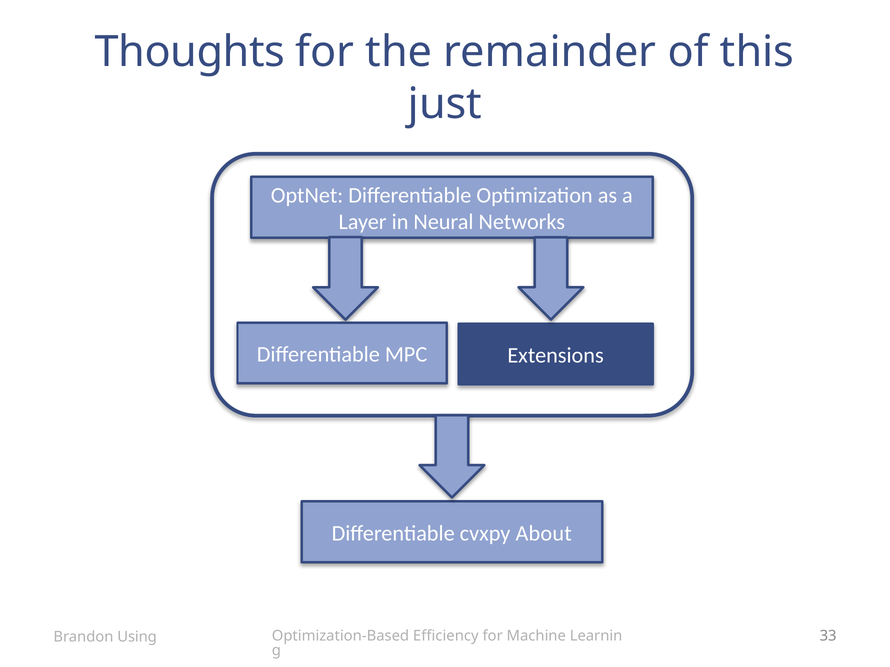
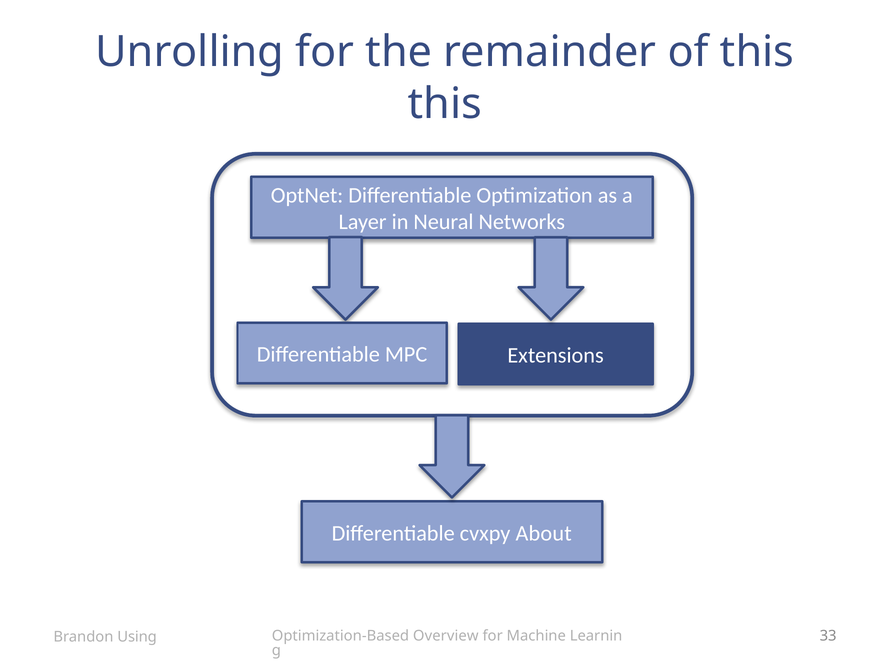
Thoughts: Thoughts -> Unrolling (190, 52)
just: just -> this (445, 104)
Efficiency: Efficiency -> Overview (446, 636)
